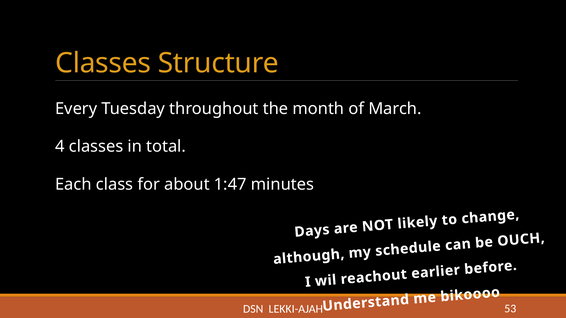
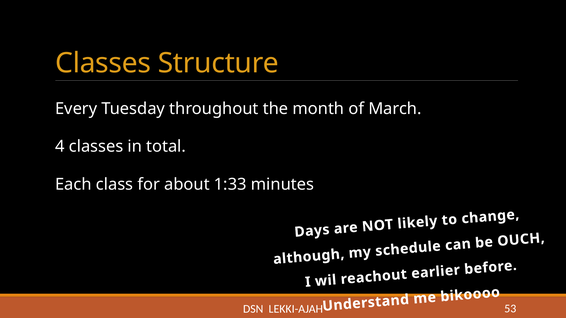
1:47: 1:47 -> 1:33 (230, 185)
